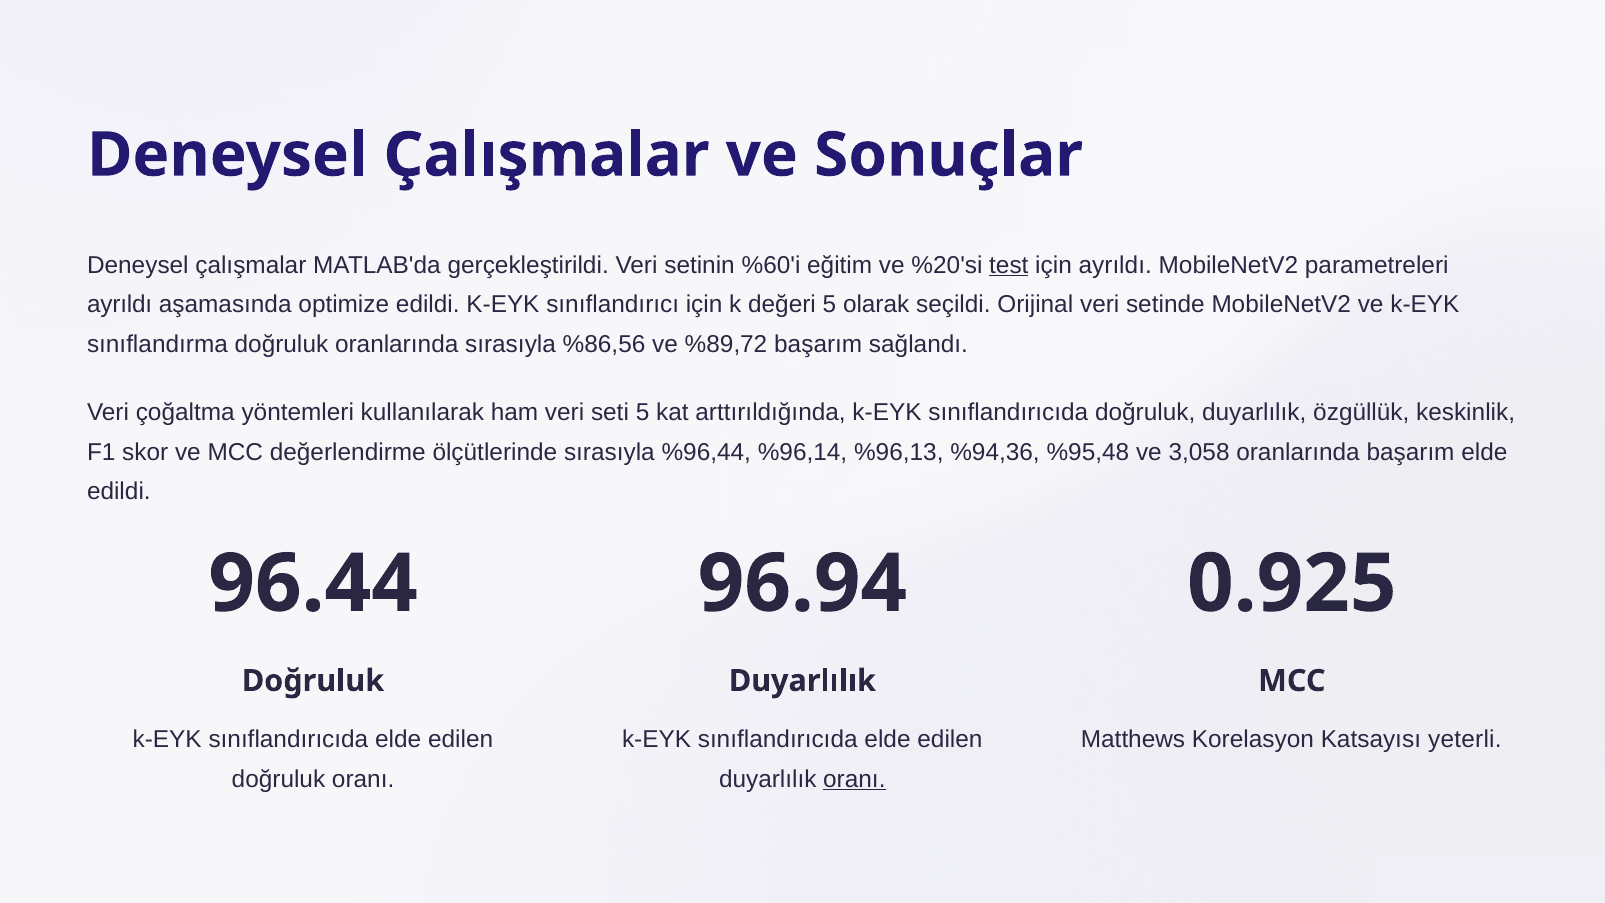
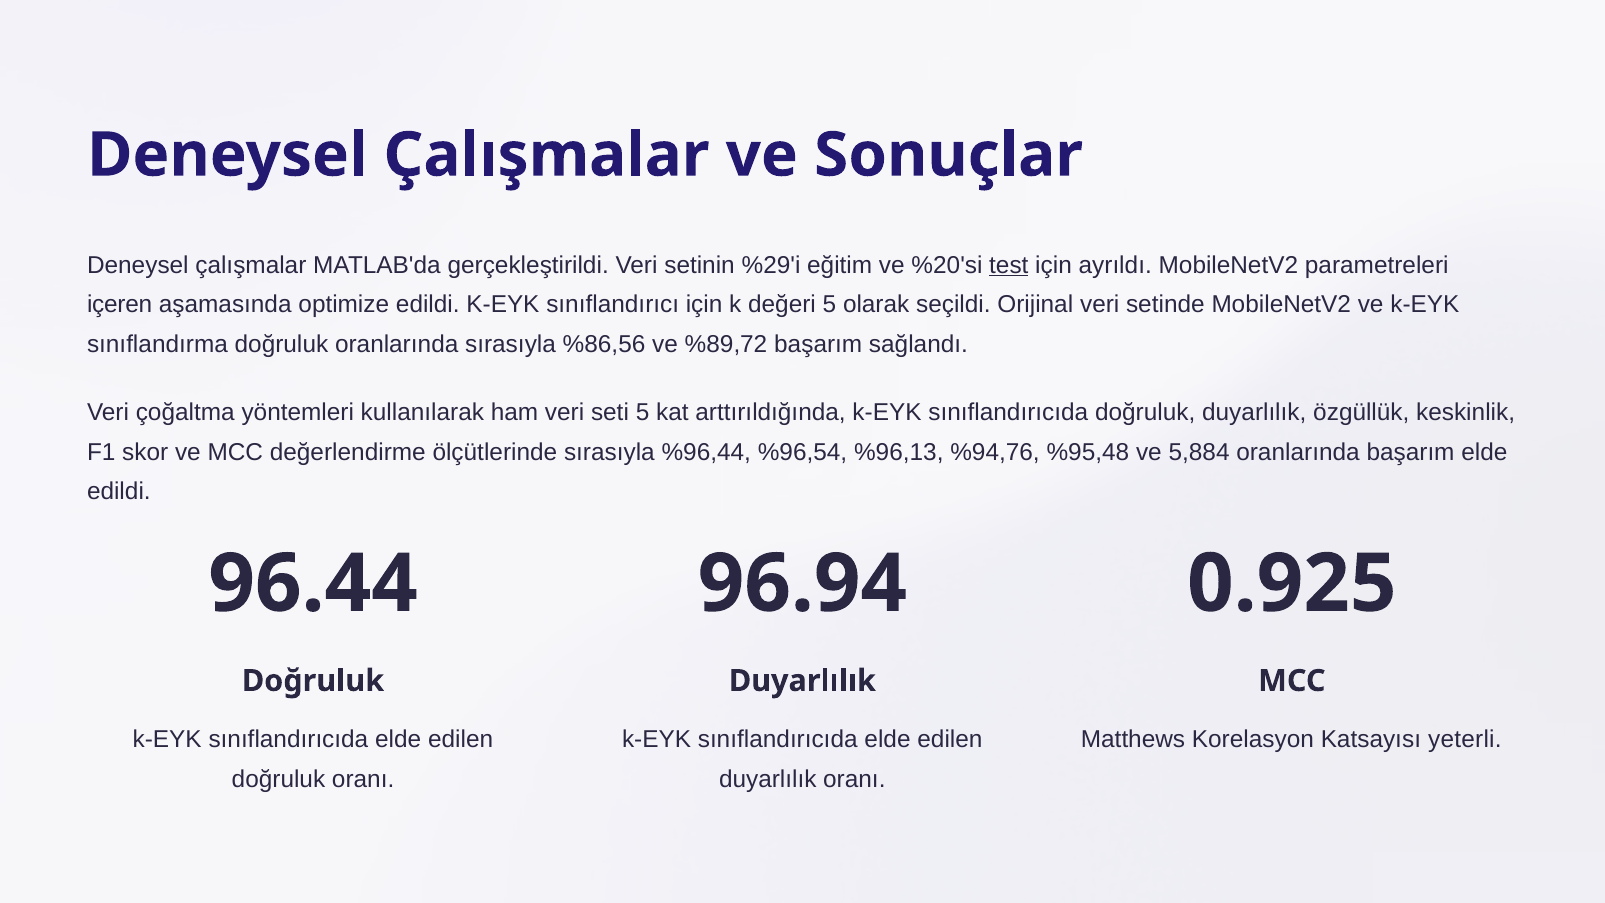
%60'i: %60'i -> %29'i (771, 265)
ayrıldı: ayrıldı -> içeren (120, 305)
%96,14: %96,14 -> %96,54 (802, 452)
%94,36: %94,36 -> %94,76 (995, 452)
3,058: 3,058 -> 5,884 (1199, 452)
oranı underline: present -> none (854, 779)
